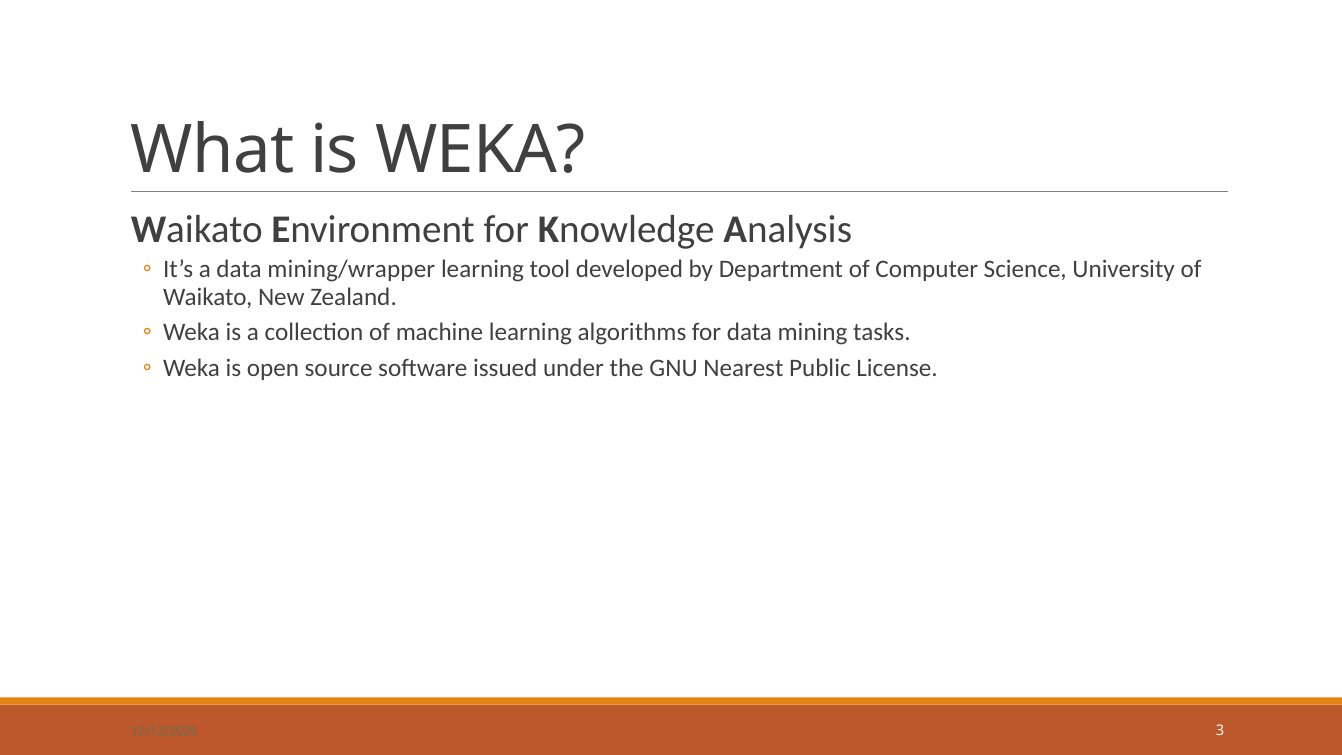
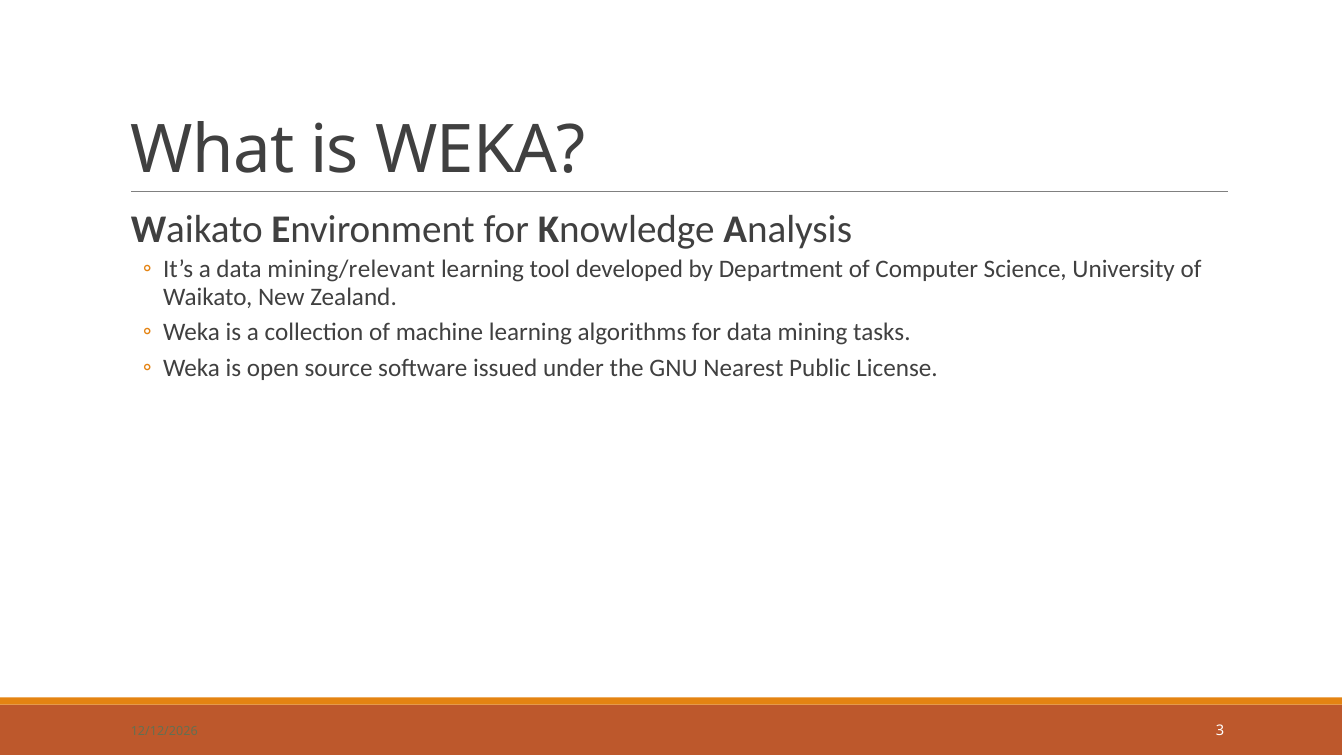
mining/wrapper: mining/wrapper -> mining/relevant (351, 270)
